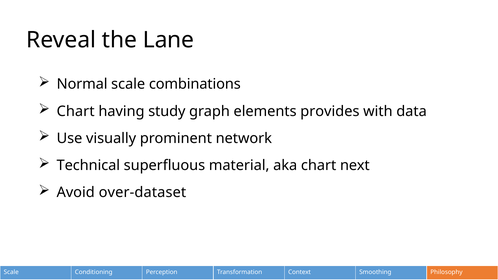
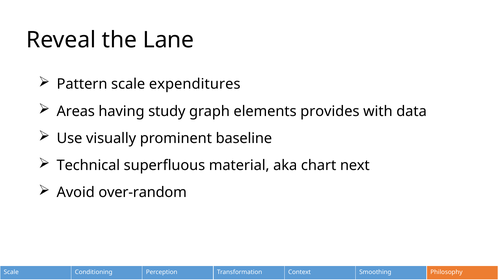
Normal: Normal -> Pattern (82, 84)
combinations: combinations -> expenditures (195, 84)
Chart: Chart -> Areas (76, 111)
network: network -> baseline (244, 138)
over-dataset: over-dataset -> over-random (143, 193)
